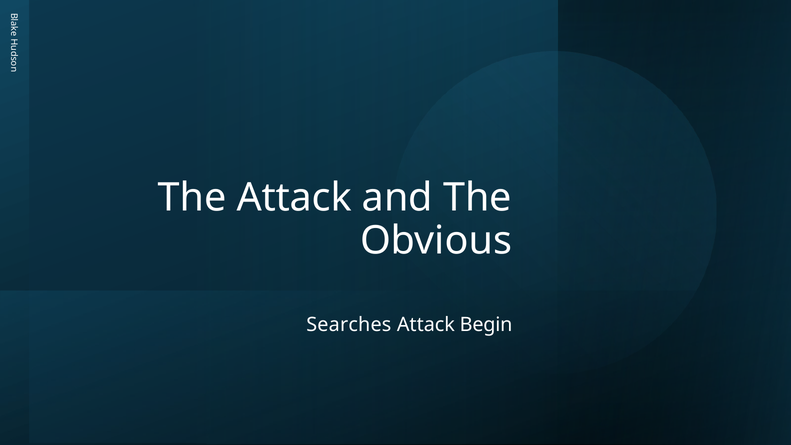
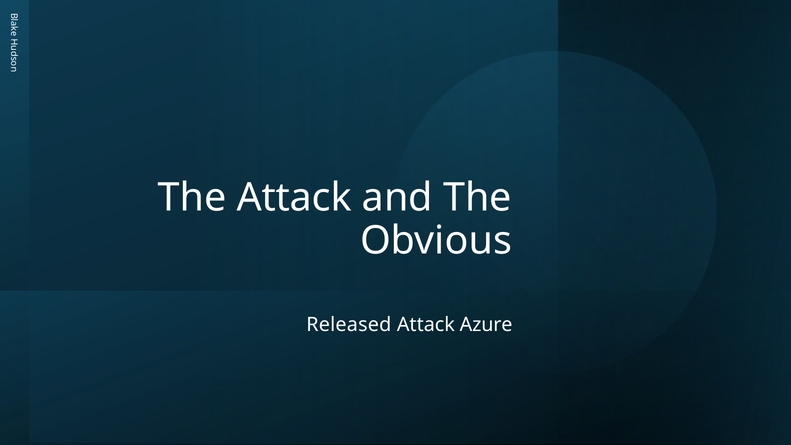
Searches: Searches -> Released (349, 325)
Begin: Begin -> Azure (486, 325)
